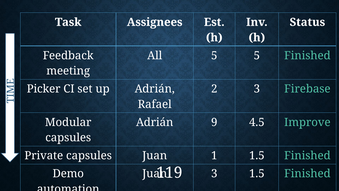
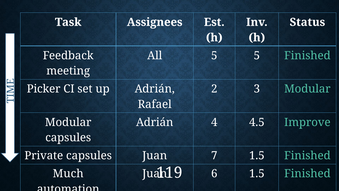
3 Firebase: Firebase -> Modular (307, 89)
9: 9 -> 4 (214, 122)
Private capsules Juan 1: 1 -> 7 (214, 155)
Demo: Demo -> Much (68, 173)
3: 3 -> 6 (214, 173)
